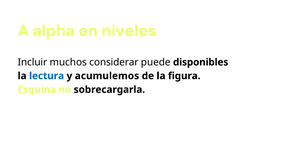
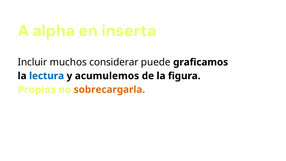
niveles: niveles -> inserta (129, 31)
disponibles: disponibles -> graficamos (201, 62)
Esquina: Esquina -> Propios (37, 90)
sobrecargarla colour: black -> orange (109, 90)
